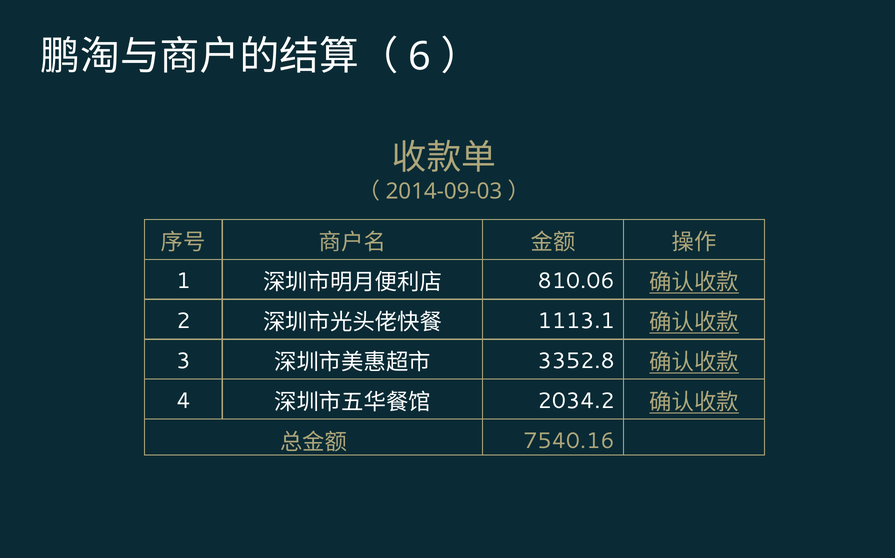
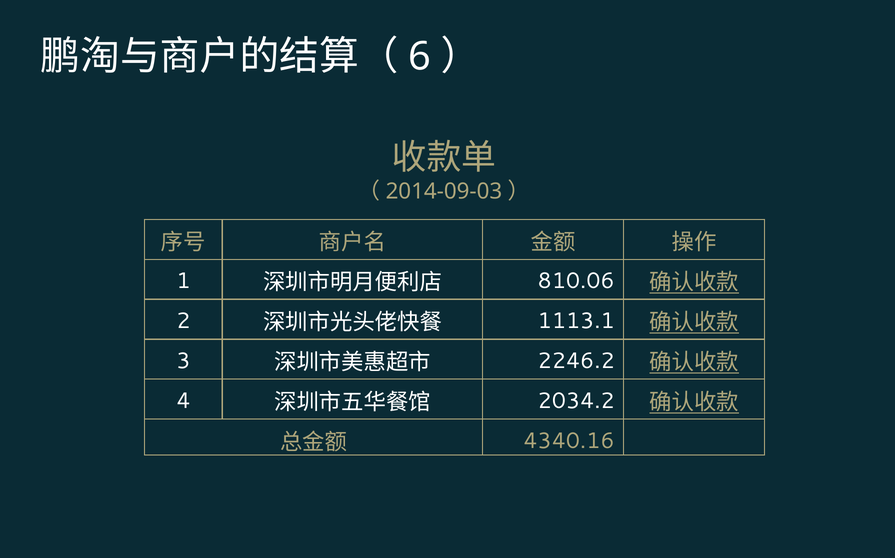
3352.8: 3352.8 -> 2246.2 (576, 361)
7540.16: 7540.16 -> 4340.16 (569, 441)
